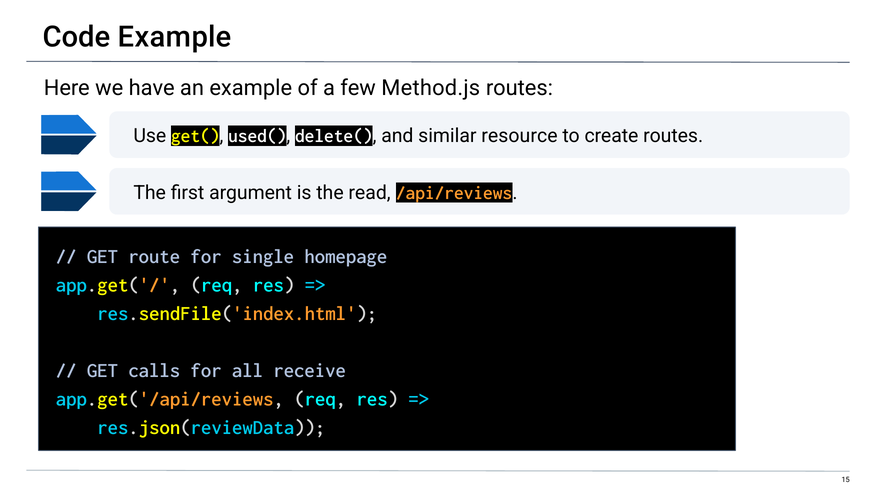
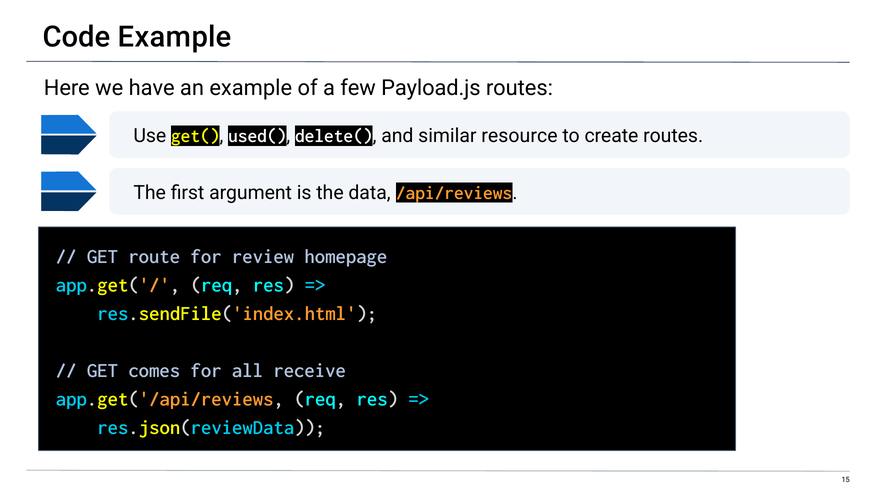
Method.js: Method.js -> Payload.js (431, 88)
read: read -> data (370, 193)
single: single -> review (263, 256)
calls: calls -> comes (154, 370)
